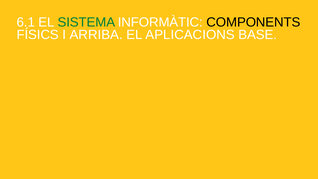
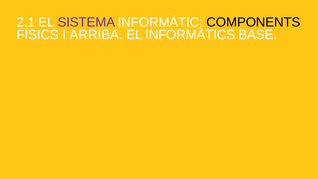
6.1: 6.1 -> 2.1 (26, 22)
SISTEMA colour: green -> purple (86, 22)
APLICACIONS: APLICACIONS -> INFORMÀTICS (190, 35)
